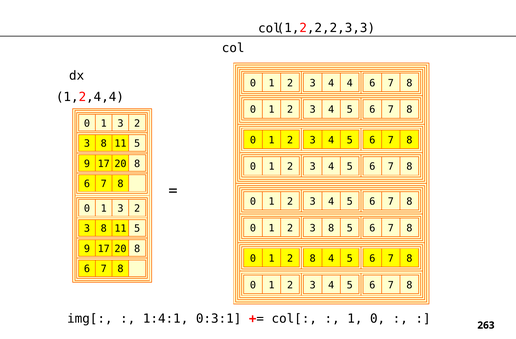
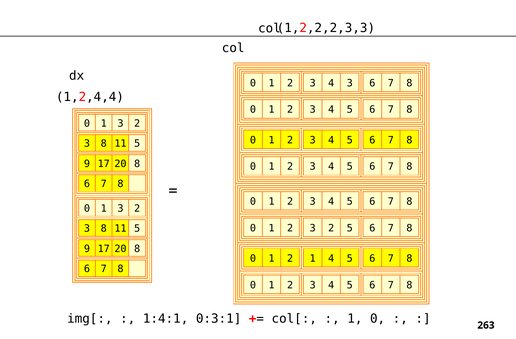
4 4: 4 -> 3 (350, 83)
1 2 3 8: 8 -> 2 (331, 228)
2 8: 8 -> 1 (313, 258)
